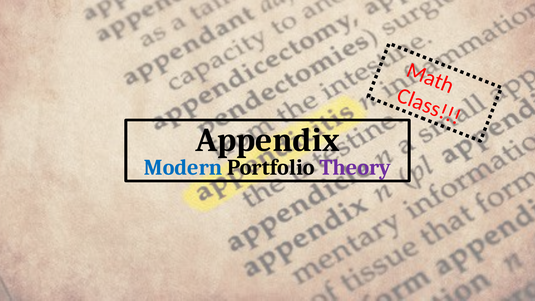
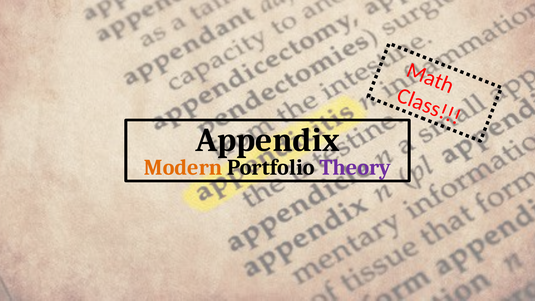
Modern colour: blue -> orange (183, 167)
